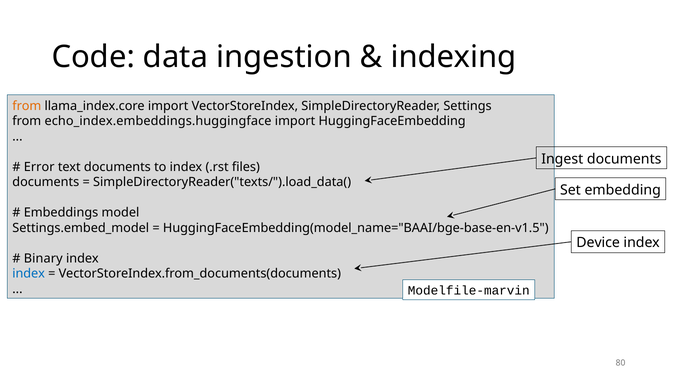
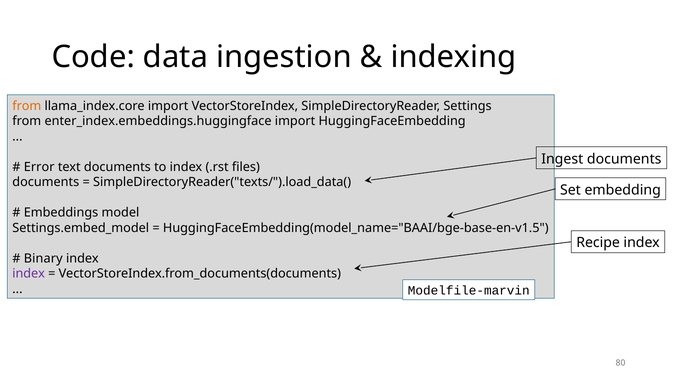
echo_index.embeddings.huggingface: echo_index.embeddings.huggingface -> enter_index.embeddings.huggingface (158, 121)
Device: Device -> Recipe (598, 243)
index colour: blue -> purple (29, 273)
